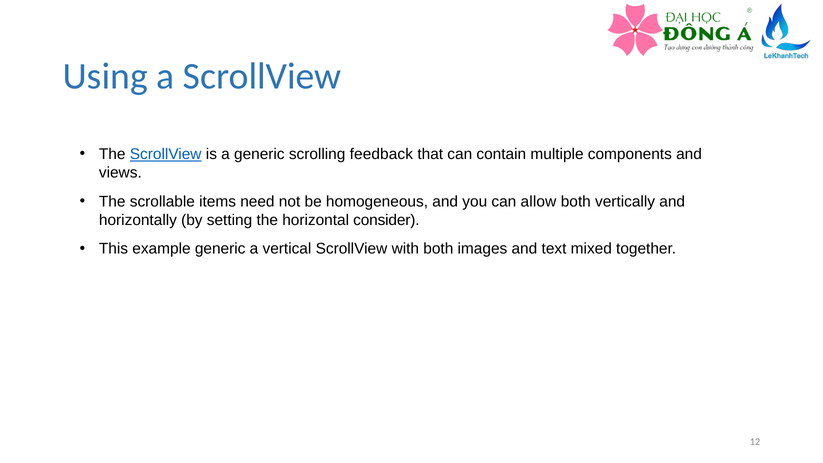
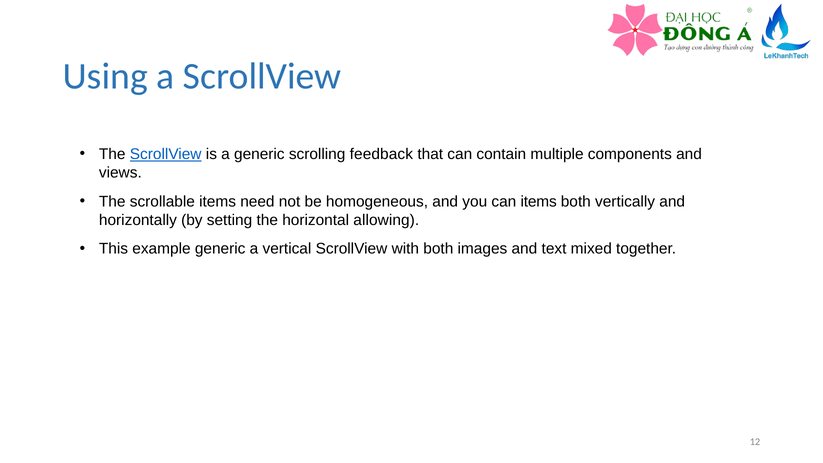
can allow: allow -> items (539, 202)
consider: consider -> allowing (386, 220)
